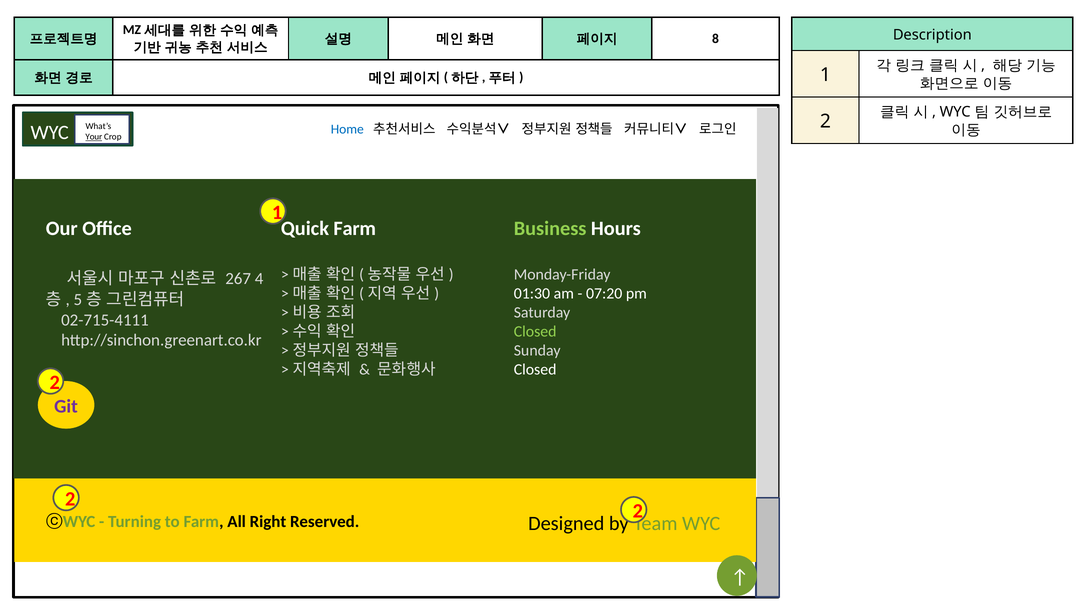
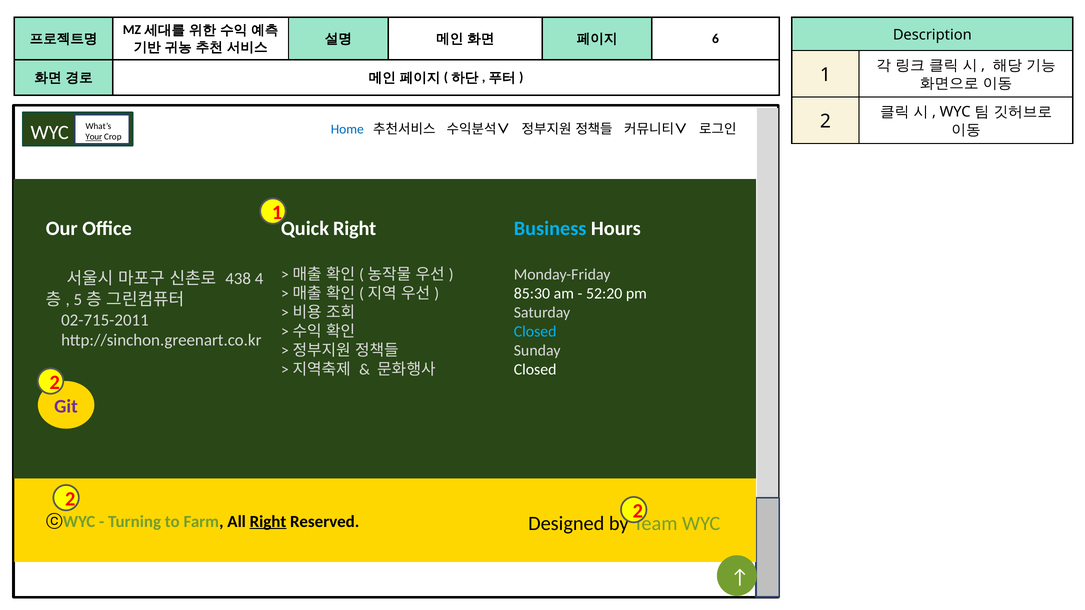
8: 8 -> 6 (716, 39)
Quick Farm: Farm -> Right (355, 229)
Business colour: light green -> light blue (550, 229)
267: 267 -> 438 (238, 279)
01:30: 01:30 -> 85:30 (532, 294)
07:20: 07:20 -> 52:20 (604, 294)
02-715-4111: 02-715-4111 -> 02-715-2011 (105, 320)
Closed colour: light green -> light blue (535, 332)
Right underline: none -> present (268, 522)
